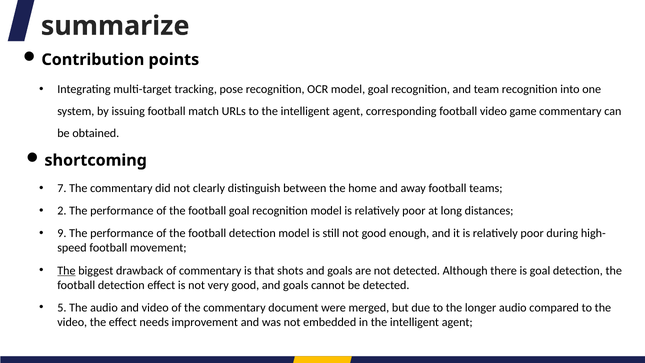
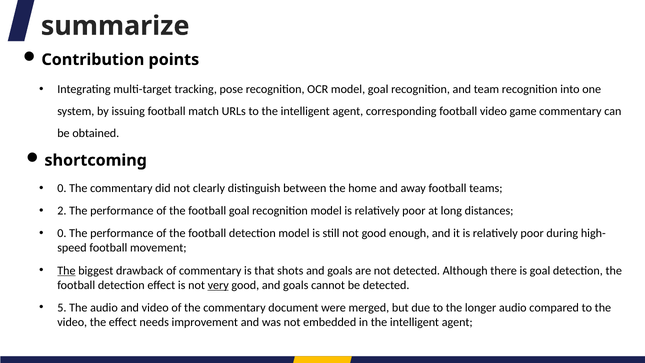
7: 7 -> 0 (62, 188)
9: 9 -> 0 (62, 233)
very underline: none -> present (218, 285)
